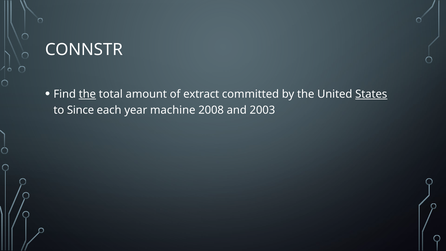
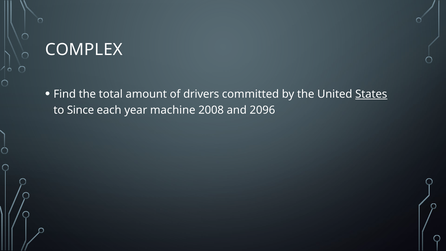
CONNSTR: CONNSTR -> COMPLEX (84, 50)
the underline: present -> none (87, 94)
extract: extract -> drivers (201, 94)
2003: 2003 -> 2096 (262, 110)
